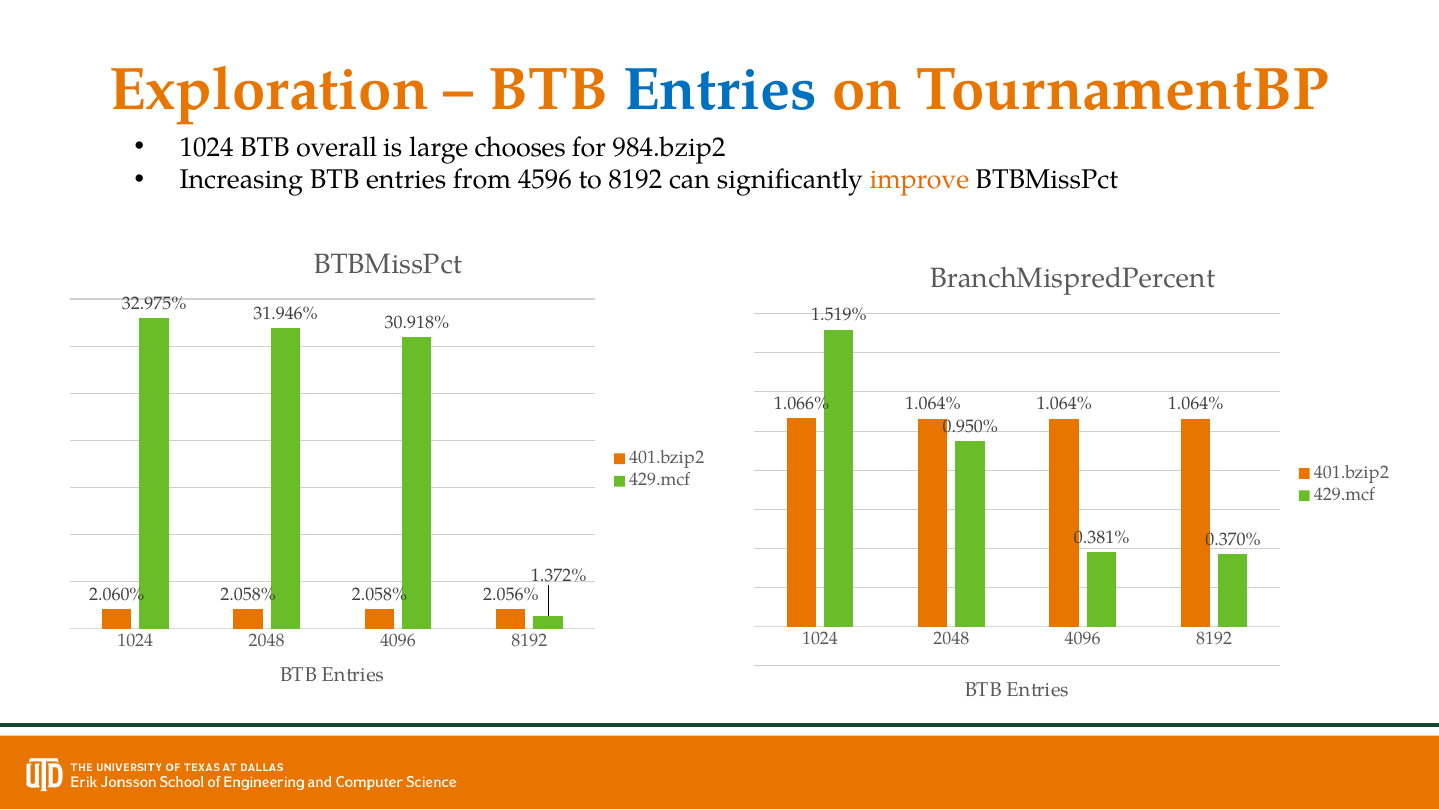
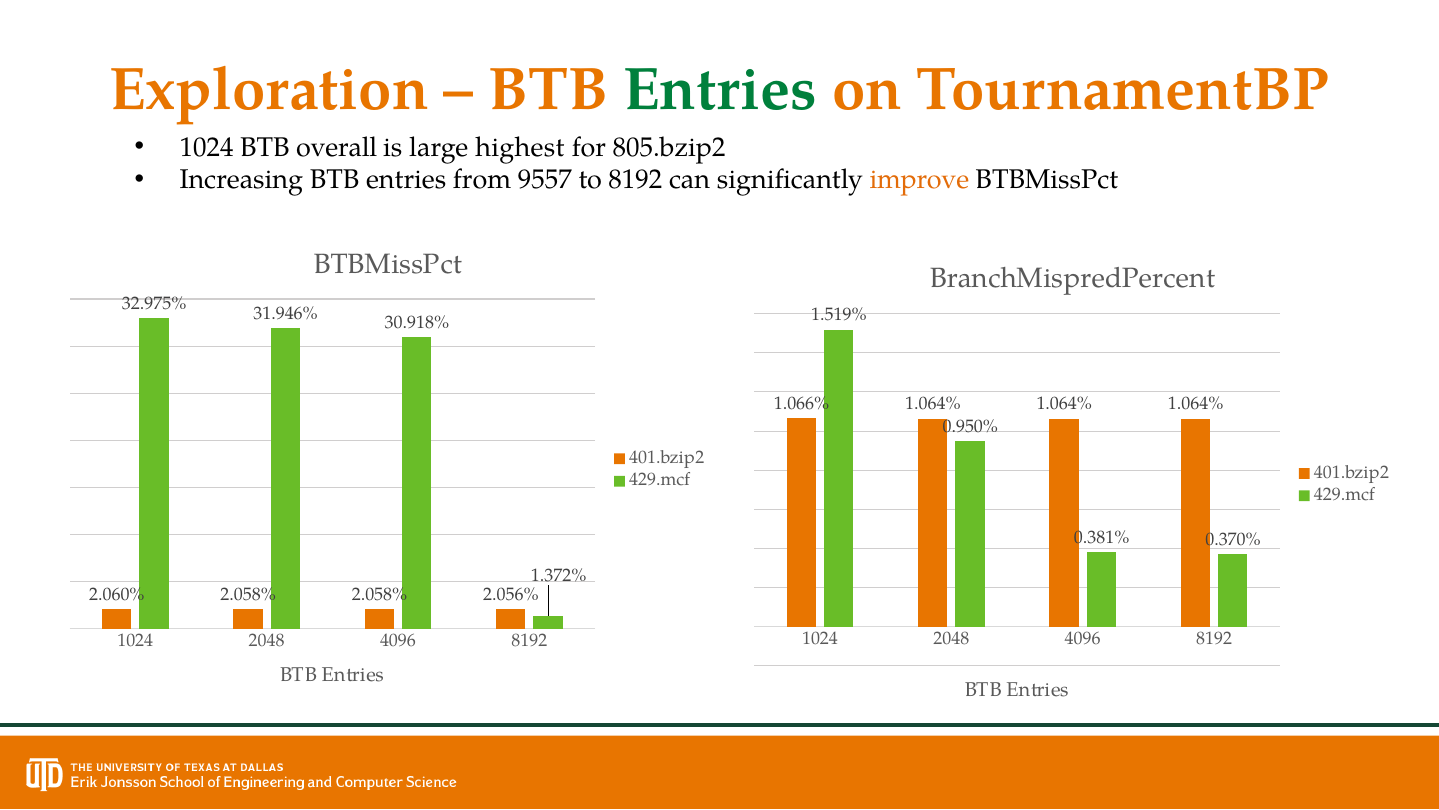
Entries colour: blue -> green (720, 90)
chooses: chooses -> highest (520, 147)
984.bzip2: 984.bzip2 -> 805.bzip2 (669, 147)
4596: 4596 -> 9557 (545, 180)
